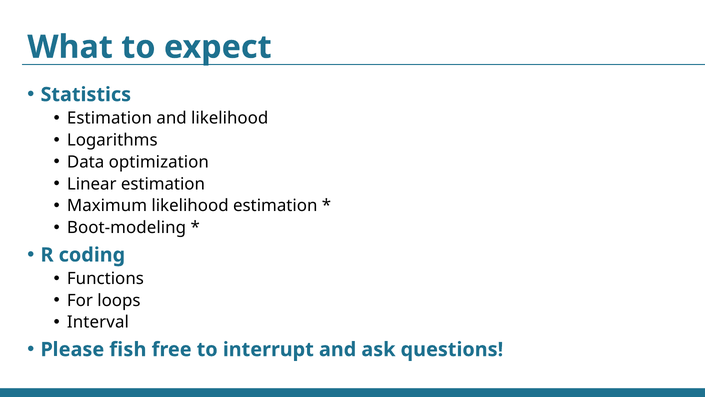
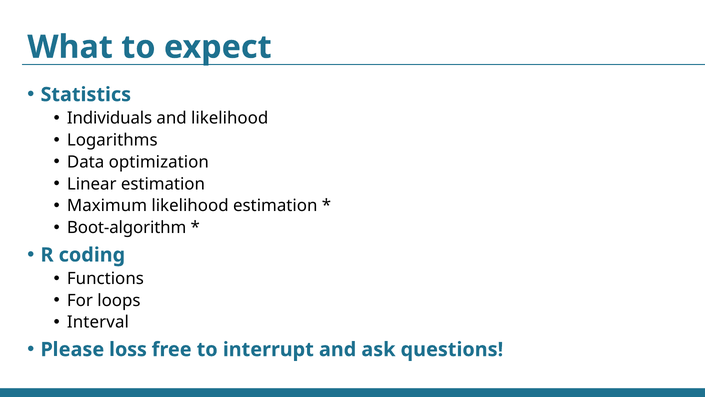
Estimation: Estimation -> Individuals (110, 118)
Boot-modeling: Boot-modeling -> Boot-algorithm (127, 228)
fish: fish -> loss (128, 349)
